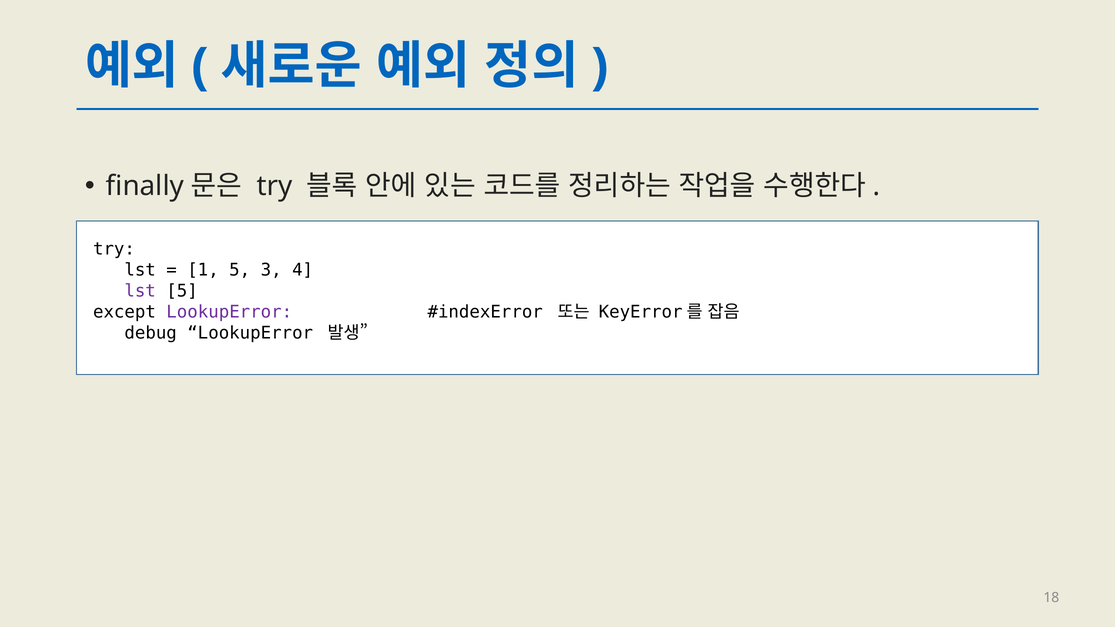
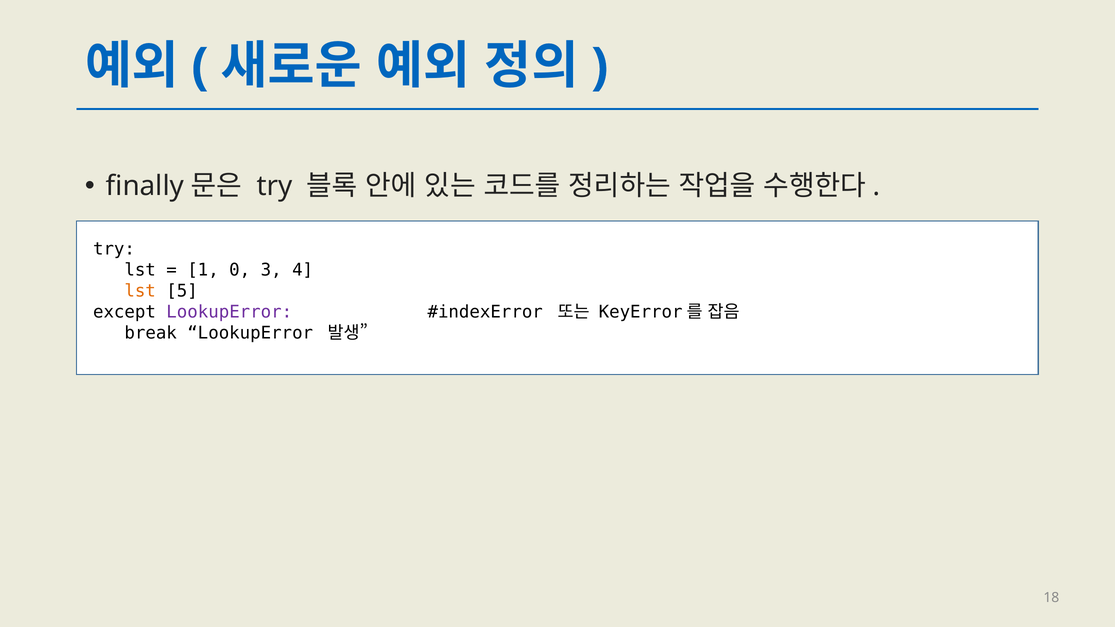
1 5: 5 -> 0 (240, 270)
lst colour: purple -> orange (140, 291)
debug: debug -> break (151, 333)
